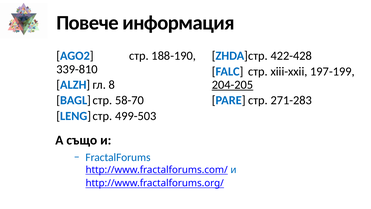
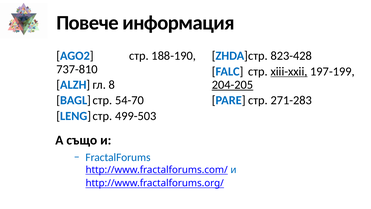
422-428: 422-428 -> 823-428 (291, 56)
339-810: 339-810 -> 737-810 (77, 69)
xiii-xxii underline: none -> present (289, 71)
58-70: 58-70 -> 54-70 (129, 100)
